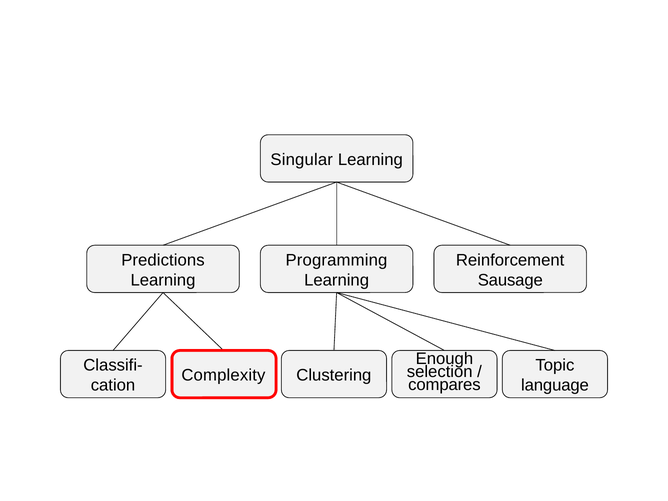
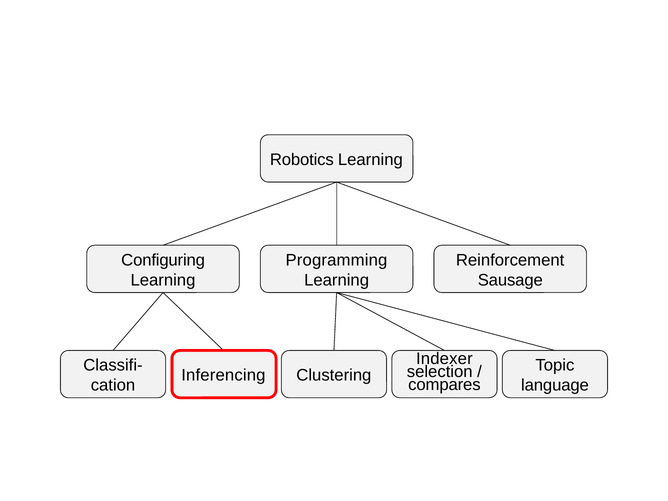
Singular: Singular -> Robotics (302, 160)
Predictions: Predictions -> Configuring (163, 260)
Enough: Enough -> Indexer (444, 359)
Complexity: Complexity -> Inferencing (223, 375)
